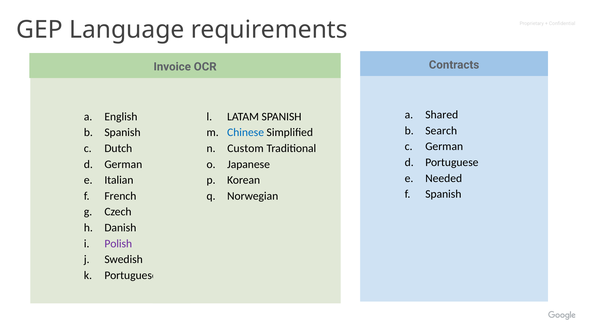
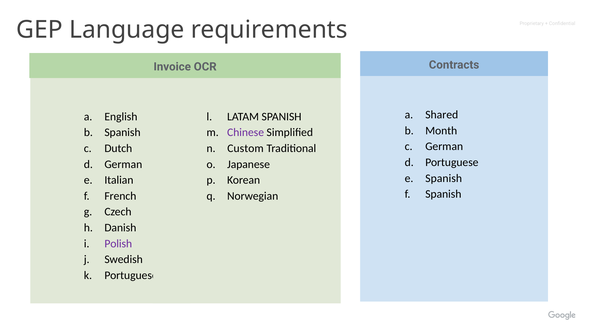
Search: Search -> Month (441, 131)
Chinese colour: blue -> purple (246, 133)
Needed: Needed -> Spanish (444, 178)
